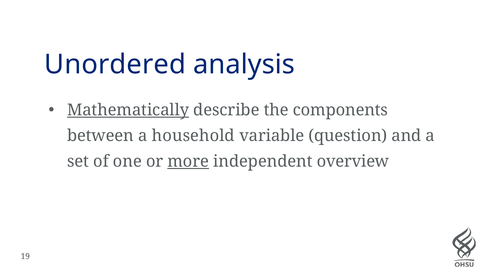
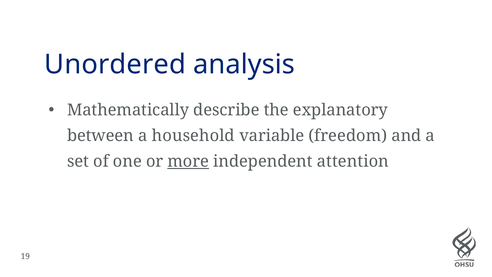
Mathematically underline: present -> none (128, 110)
components: components -> explanatory (340, 110)
question: question -> freedom (348, 136)
overview: overview -> attention (353, 161)
